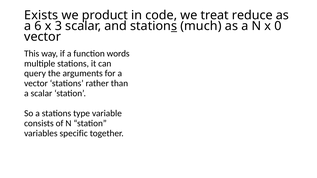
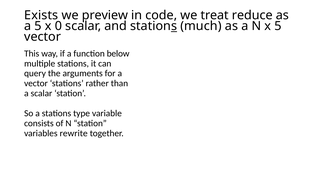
product: product -> preview (105, 15)
a 6: 6 -> 5 (38, 26)
3: 3 -> 0 (58, 26)
x 0: 0 -> 5 (278, 26)
words: words -> below (118, 54)
specific: specific -> rewrite (74, 133)
